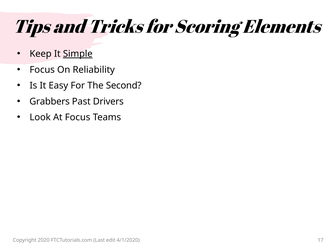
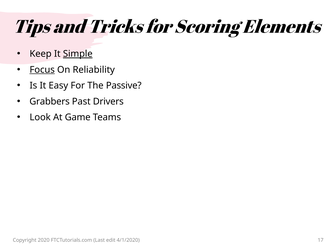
Focus underline: none -> present (42, 70)
Second: Second -> Passive (124, 85)
At Focus: Focus -> Game (78, 117)
